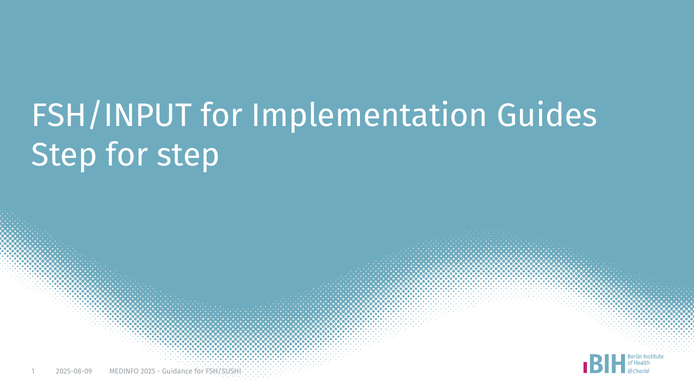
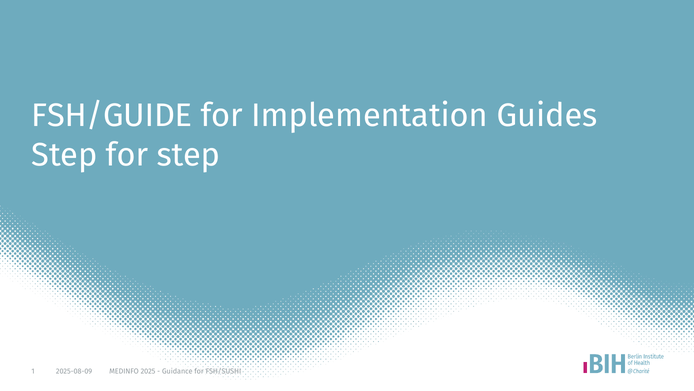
FSH/INPUT: FSH/INPUT -> FSH/GUIDE (112, 116)
